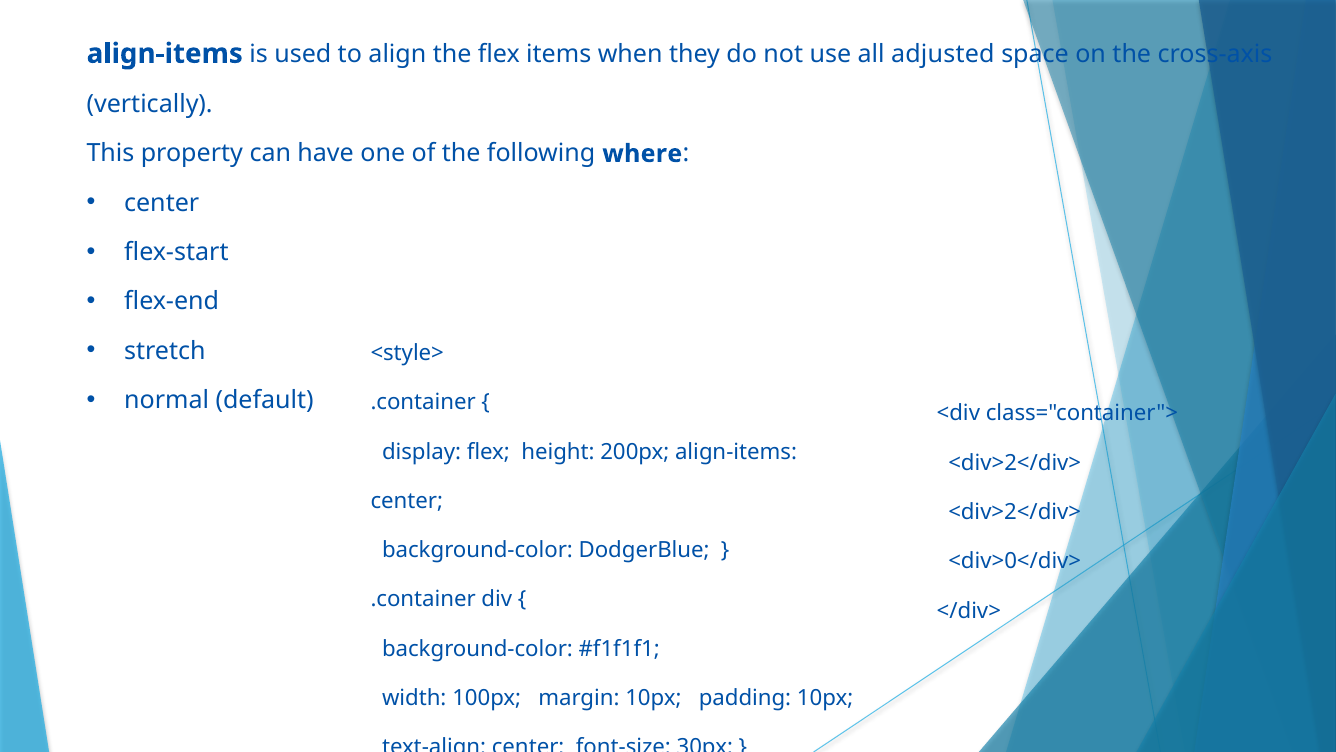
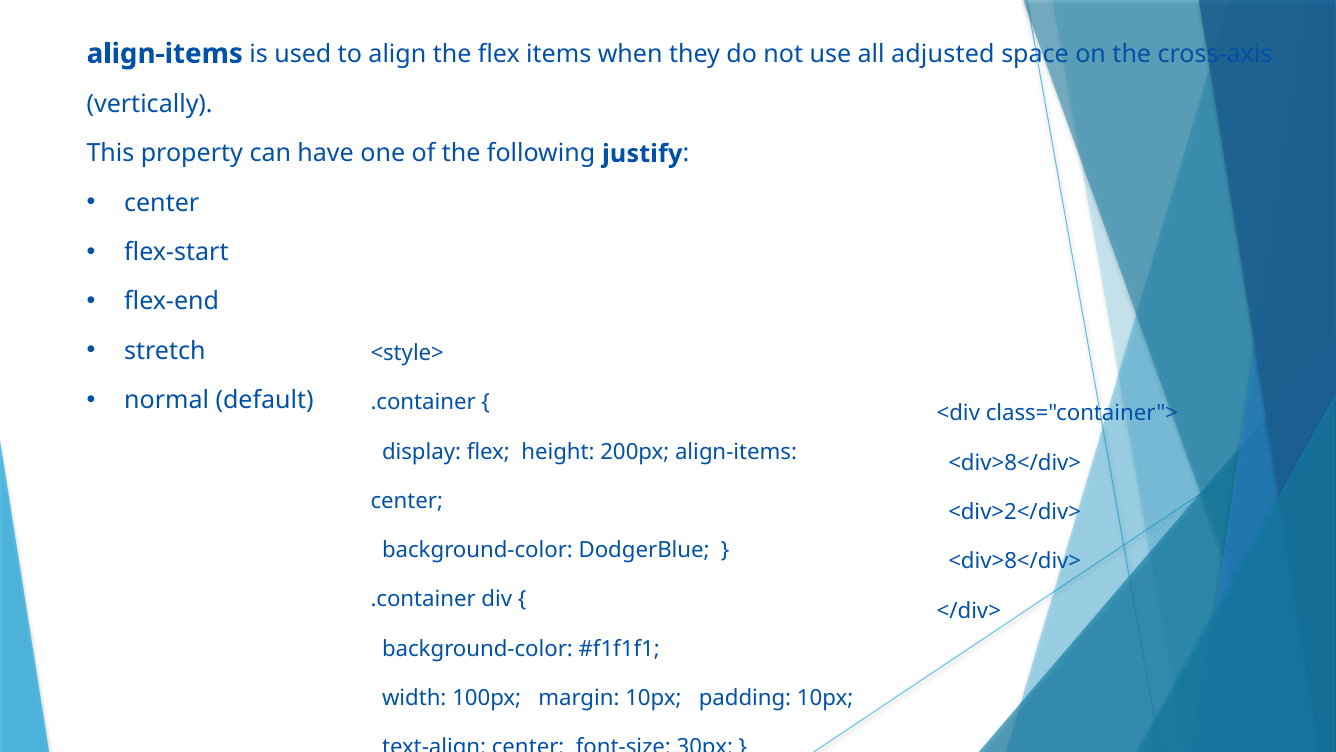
where: where -> justify (642, 154)
<div>2</div>: <div>2</div> -> <div>8</div> (1015, 462)
<div>0</div>: <div>0</div> -> <div>8</div> (1015, 561)
